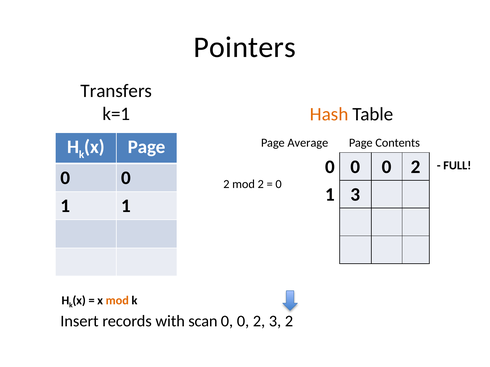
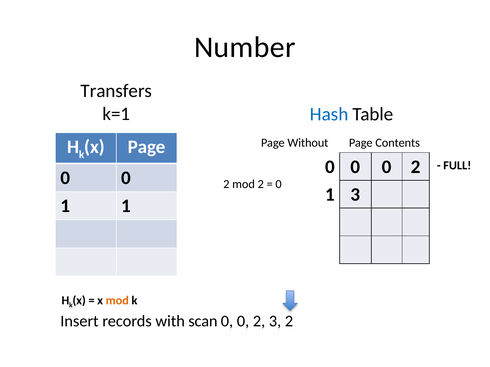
Pointers: Pointers -> Number (245, 47)
Hash colour: orange -> blue (329, 114)
Average: Average -> Without (308, 143)
